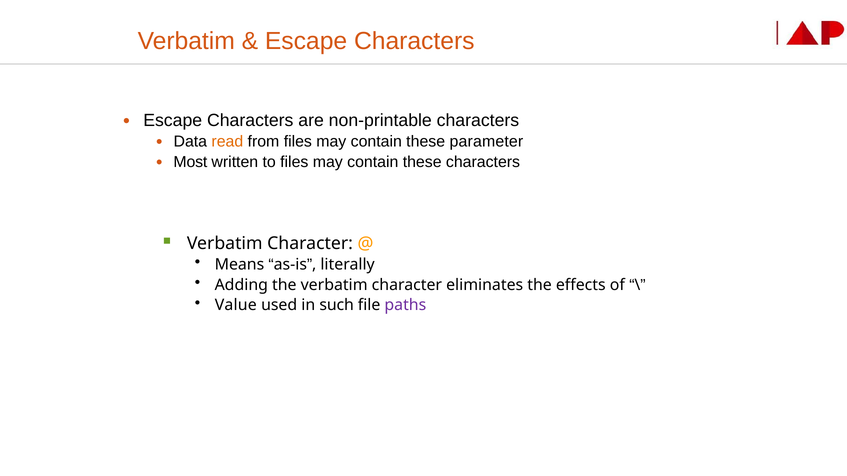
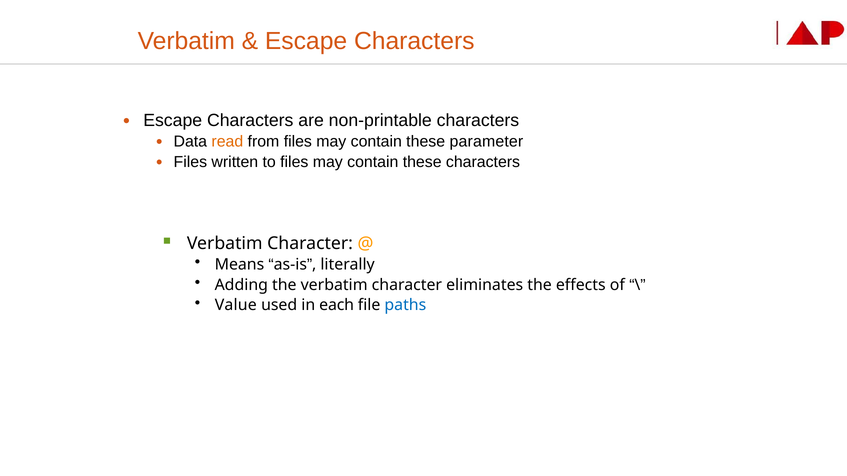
Most: Most -> Files (190, 162)
such: such -> each (337, 305)
paths colour: purple -> blue (405, 305)
